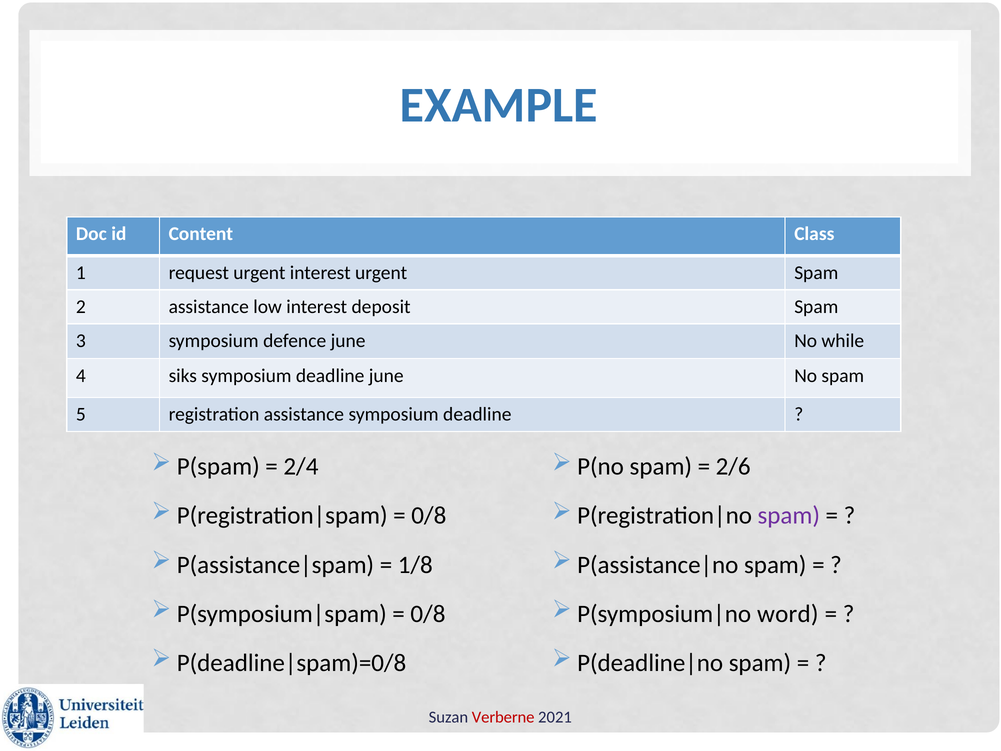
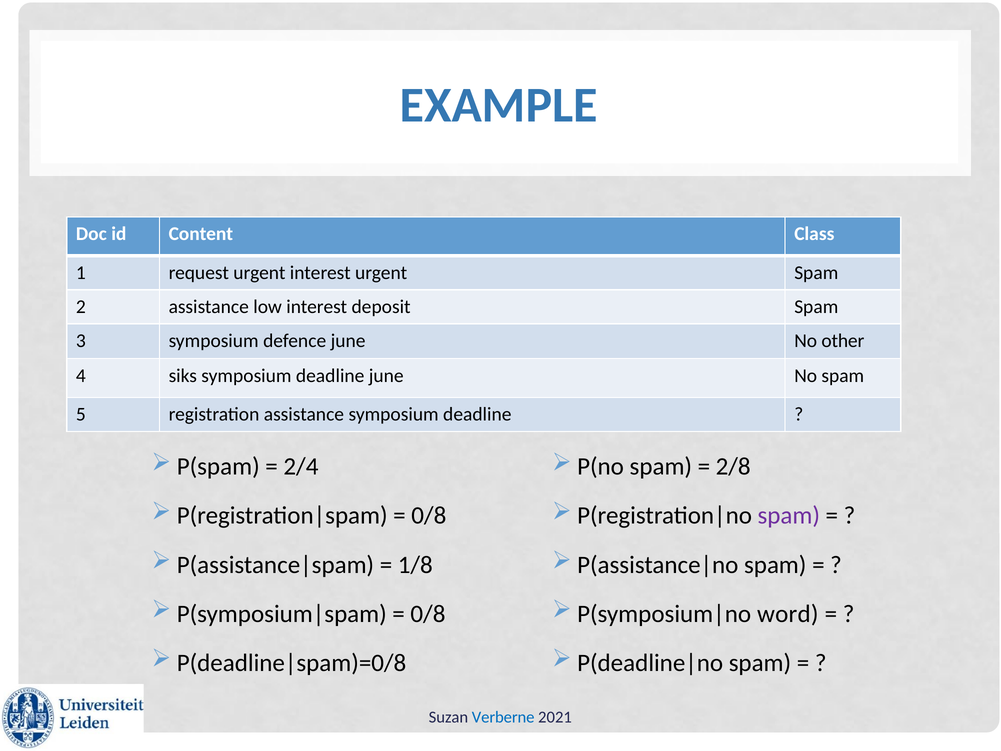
while: while -> other (843, 341)
2/6: 2/6 -> 2/8 (733, 466)
Verberne colour: red -> blue (503, 717)
